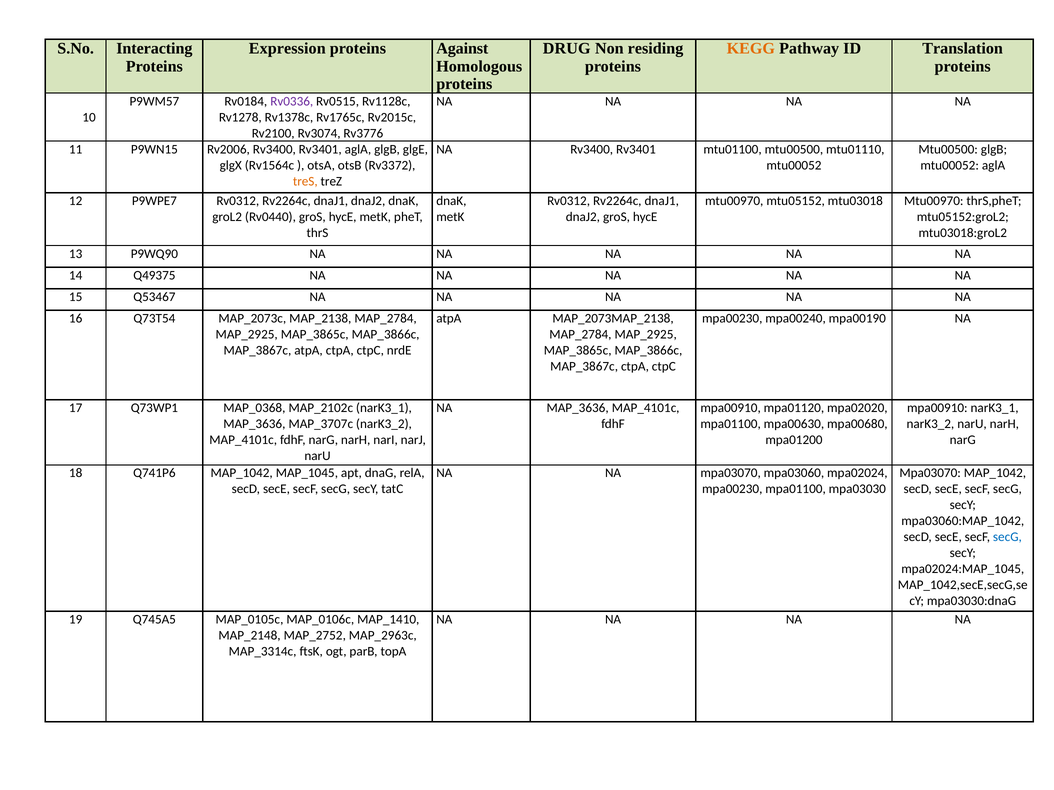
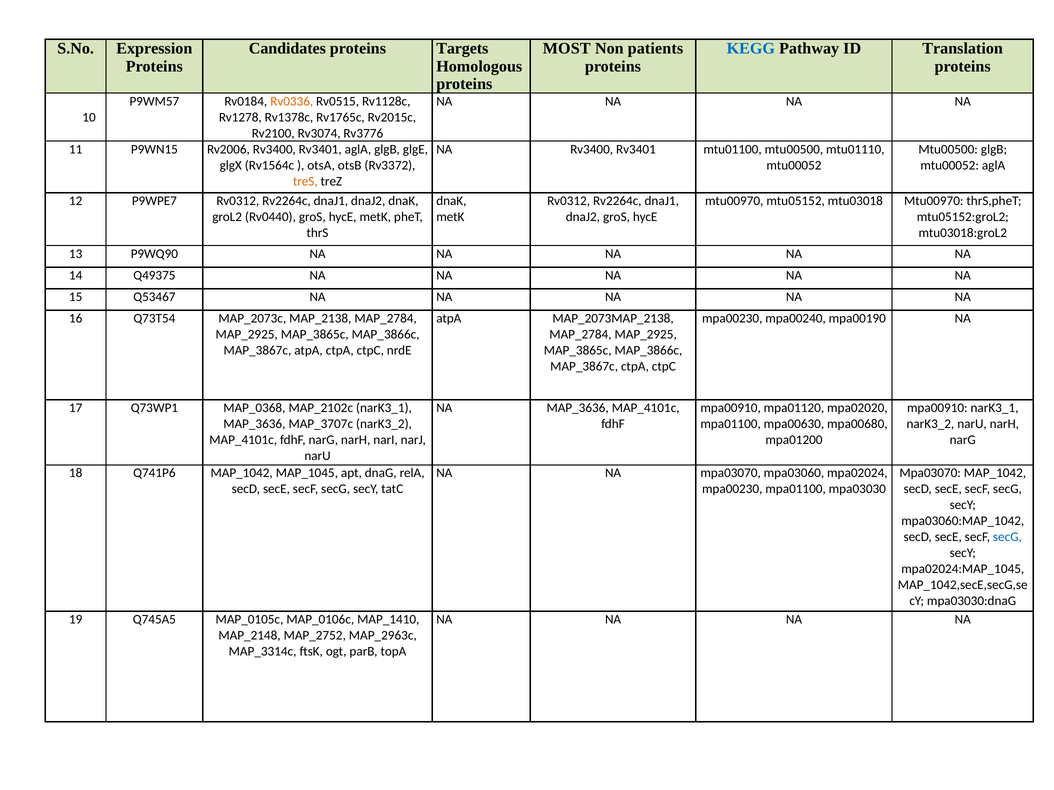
Interacting: Interacting -> Expression (154, 48)
Expression: Expression -> Candidates (287, 48)
Against: Against -> Targets (462, 48)
DRUG: DRUG -> MOST (567, 48)
residing: residing -> patients (655, 48)
KEGG colour: orange -> blue (751, 48)
Rv0336 colour: purple -> orange (292, 101)
